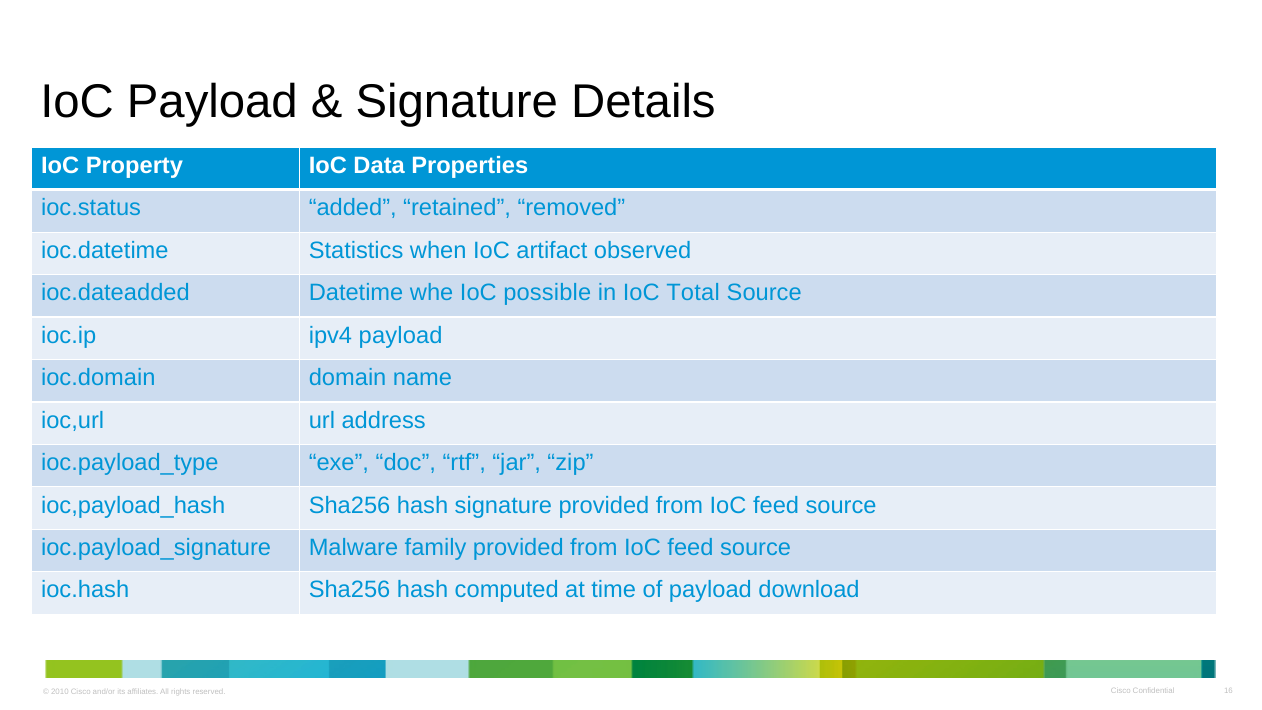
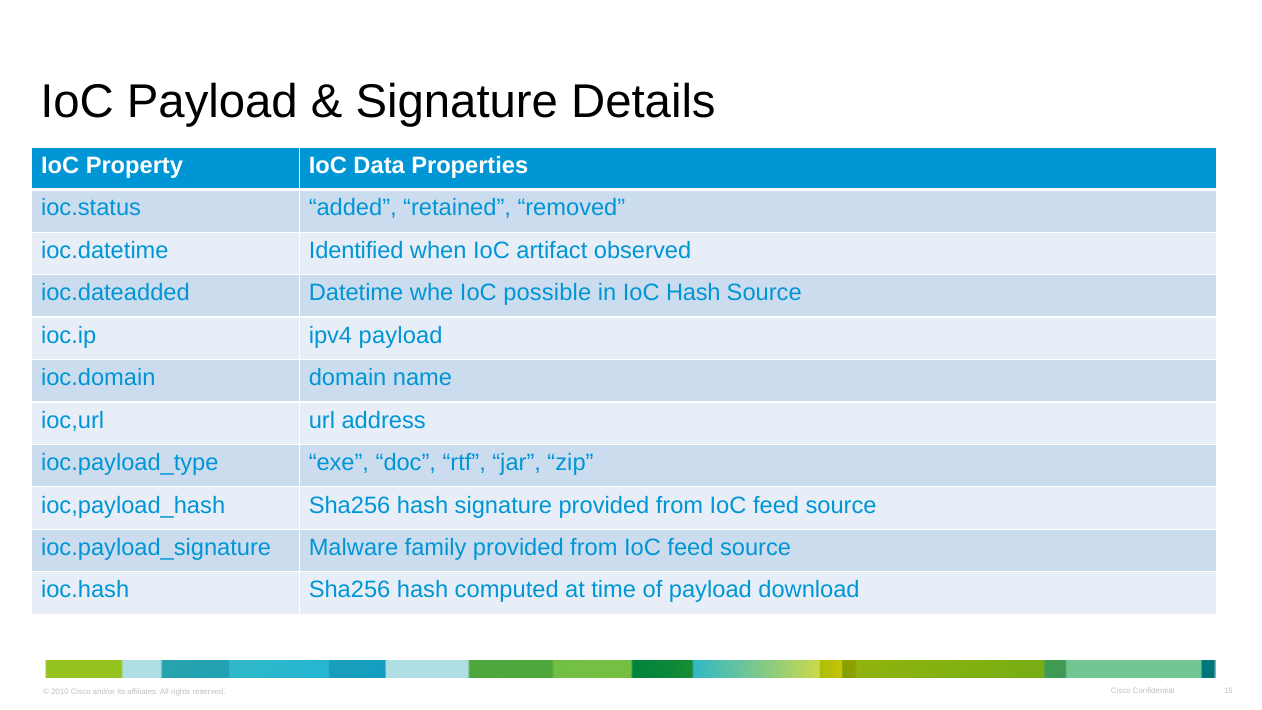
Statistics: Statistics -> Identified (356, 251)
IoC Total: Total -> Hash (693, 293)
